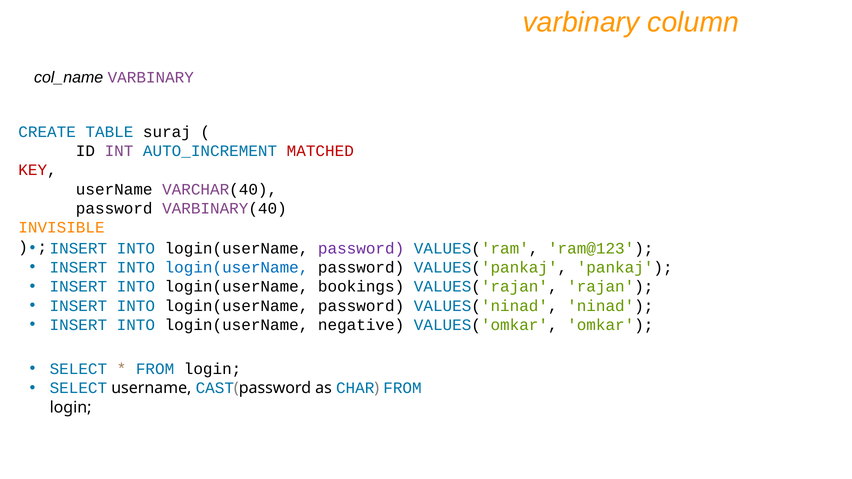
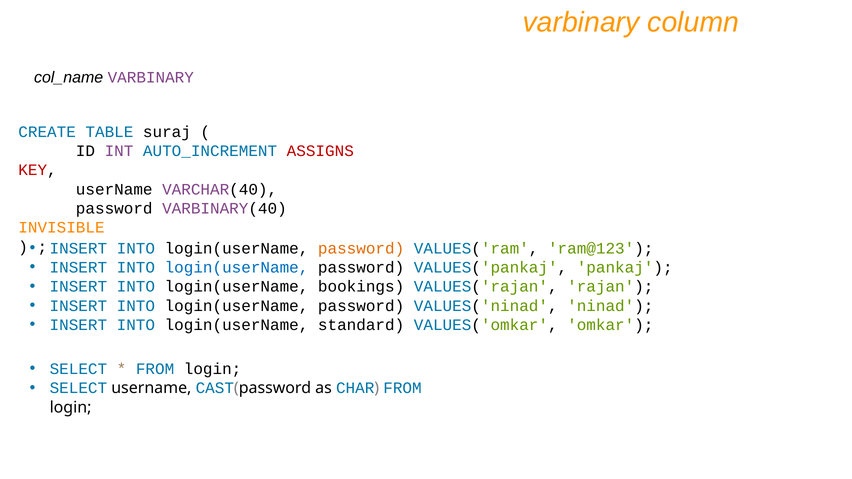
MATCHED: MATCHED -> ASSIGNS (320, 151)
password colour: purple -> orange (361, 248)
negative: negative -> standard (361, 325)
